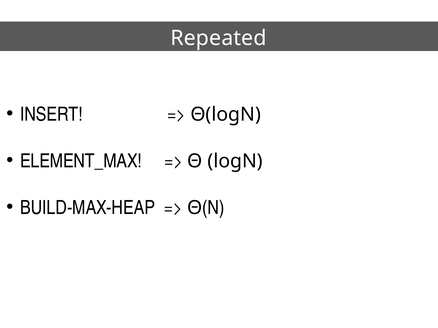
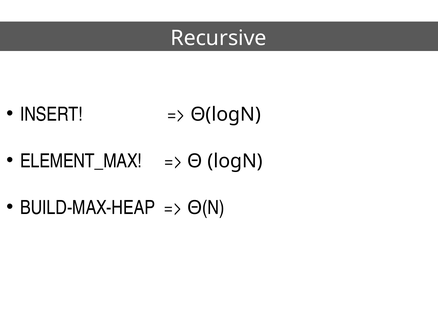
Repeated: Repeated -> Recursive (219, 38)
